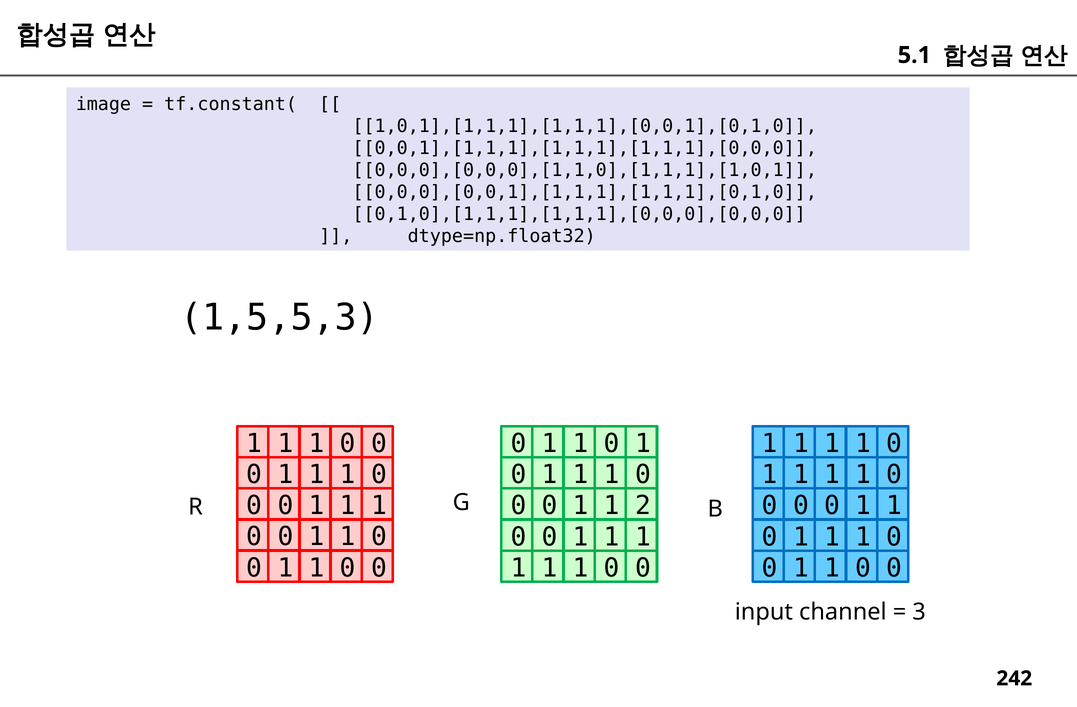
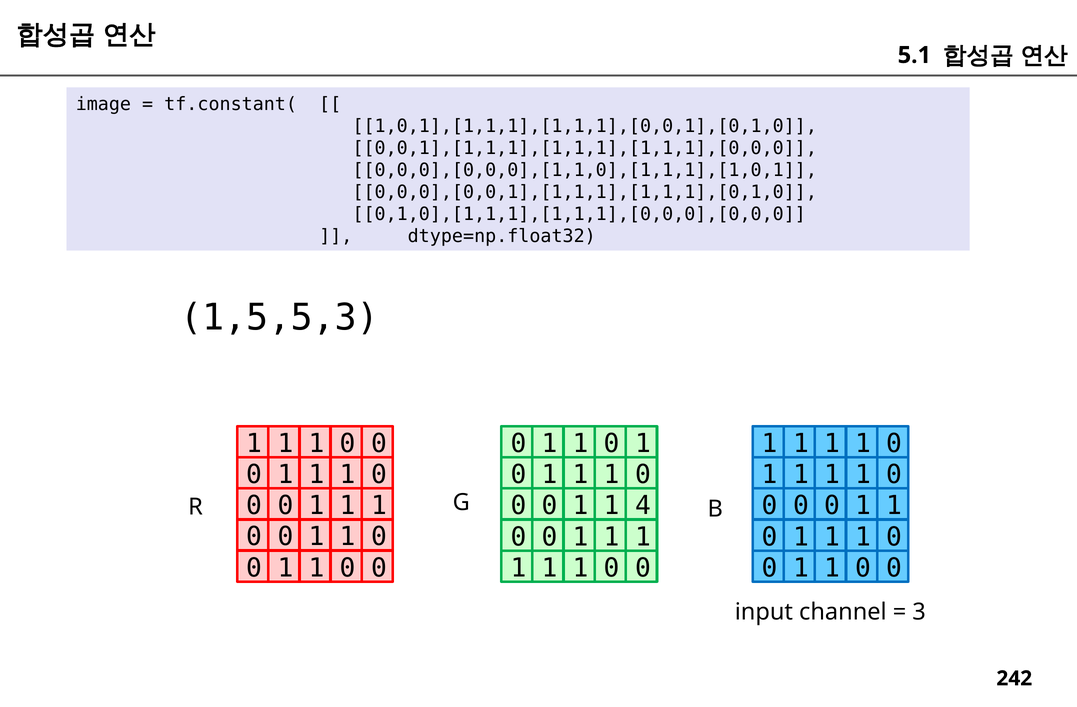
2: 2 -> 4 (643, 506)
